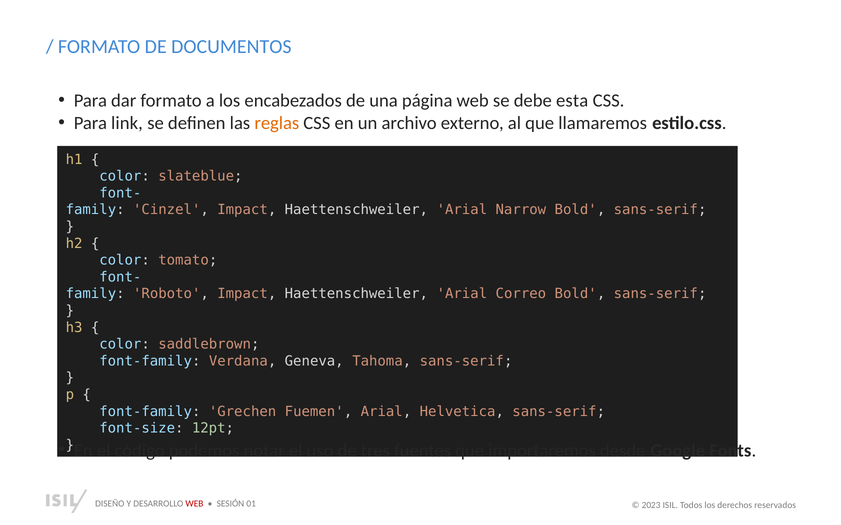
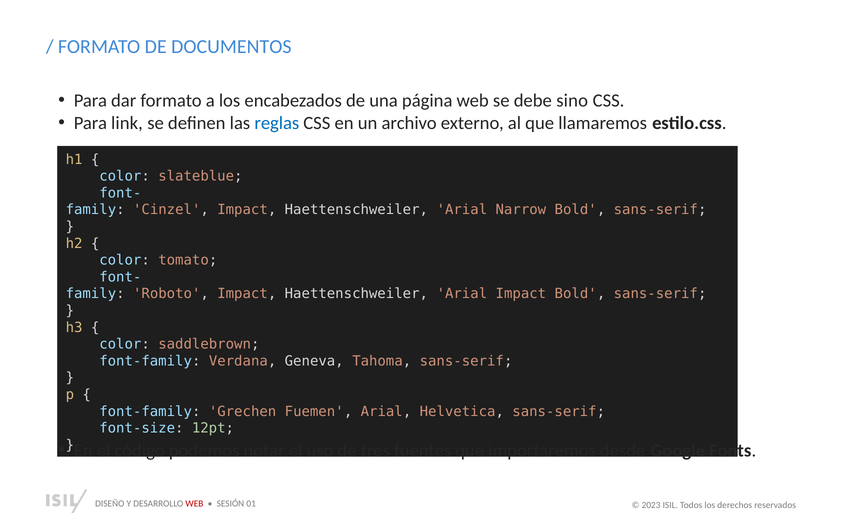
esta: esta -> sino (572, 101)
reglas colour: orange -> blue (277, 123)
Arial Correo: Correo -> Impact (521, 294)
